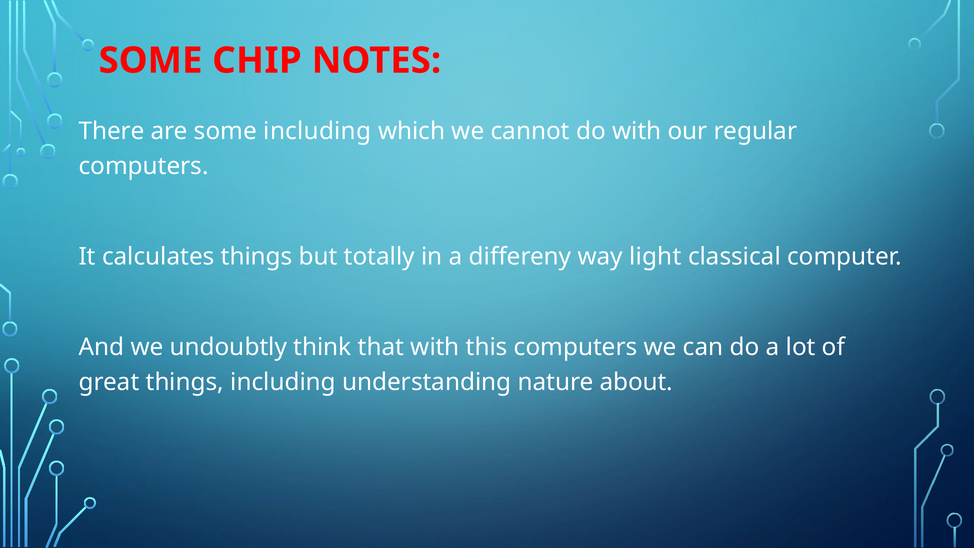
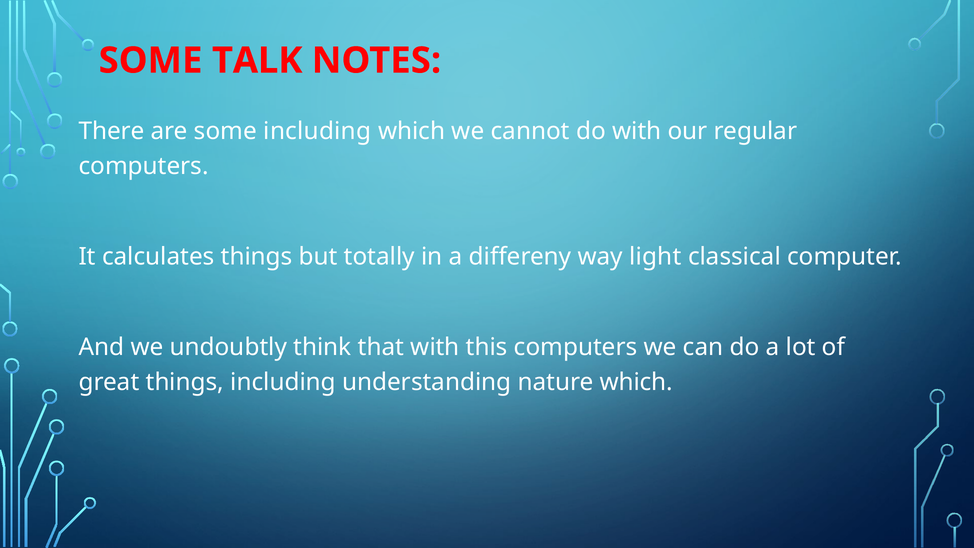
CHIP: CHIP -> TALK (257, 61)
nature about: about -> which (636, 382)
